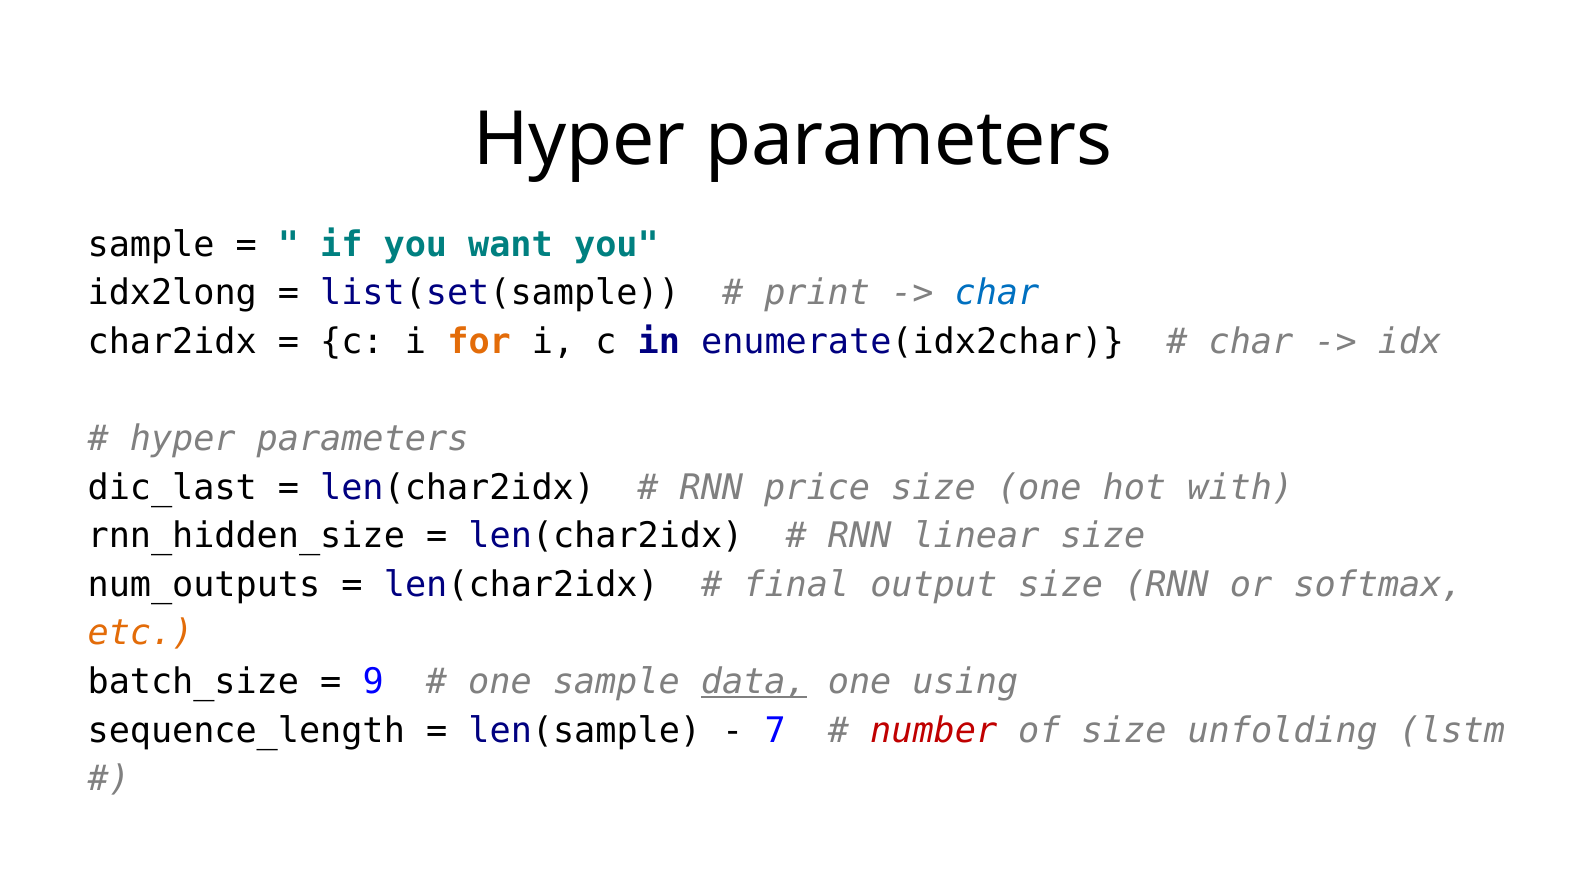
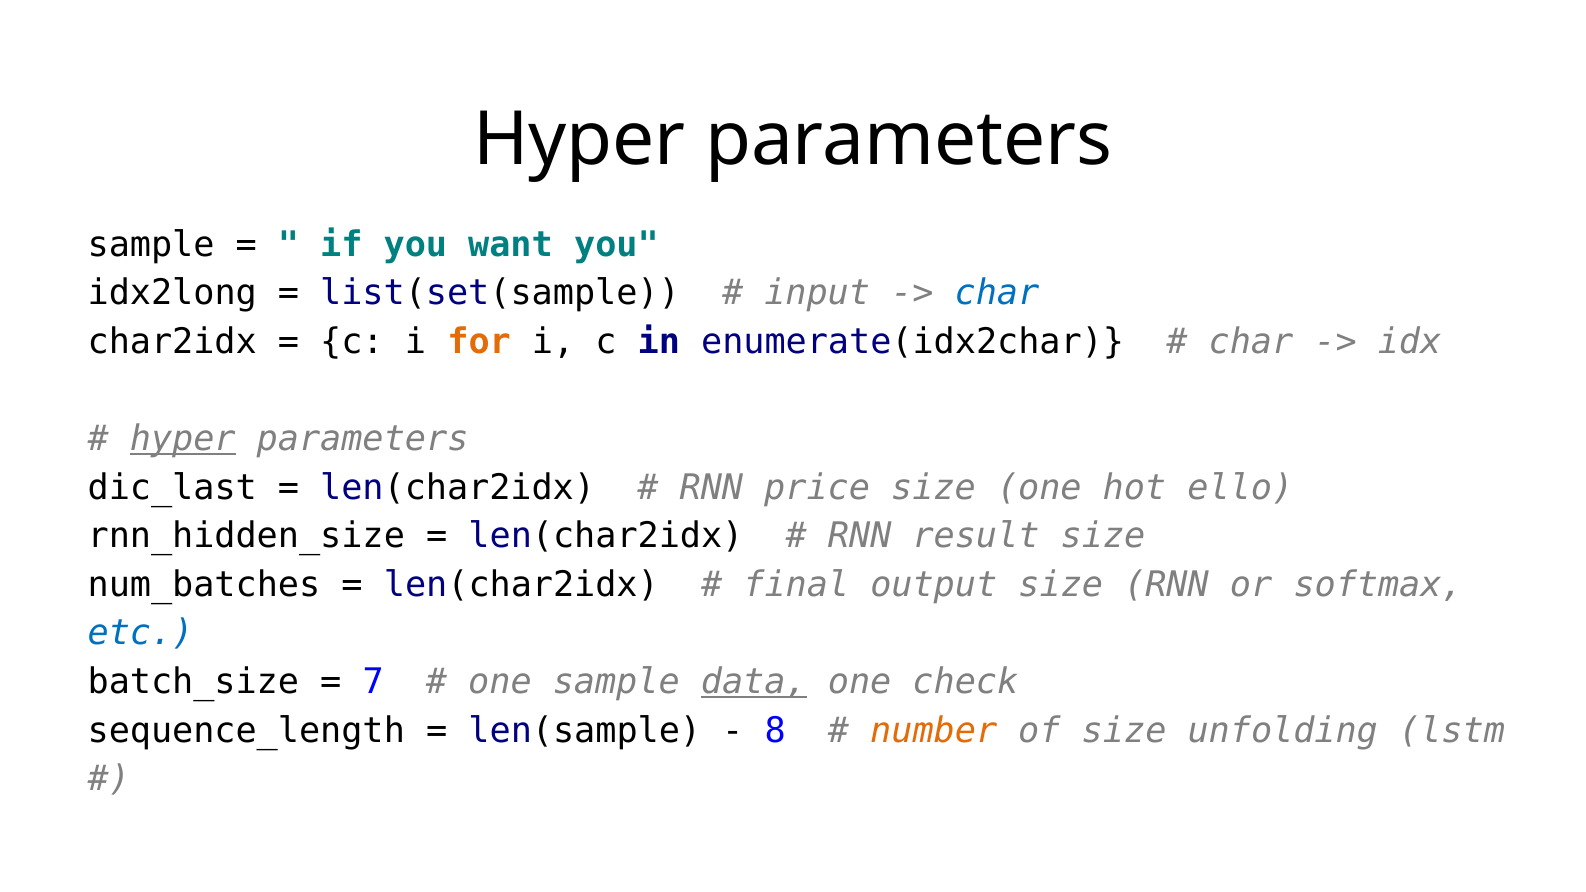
print: print -> input (817, 293)
hyper underline: none -> present (183, 439)
with: with -> ello (1240, 488)
linear: linear -> result (976, 536)
num_outputs: num_outputs -> num_batches (204, 585)
etc colour: orange -> blue (141, 633)
9: 9 -> 7 (373, 682)
using: using -> check (965, 682)
7: 7 -> 8 (775, 731)
number colour: red -> orange (934, 731)
